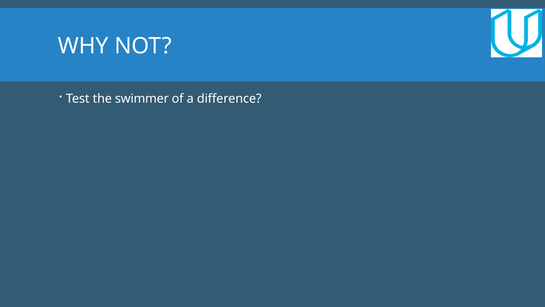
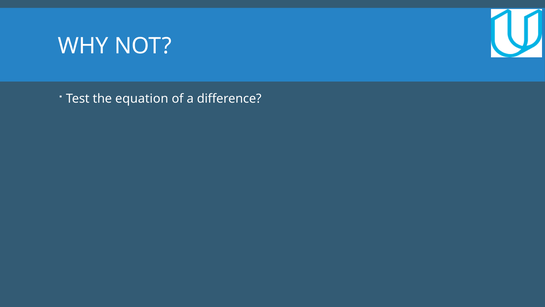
swimmer: swimmer -> equation (142, 99)
